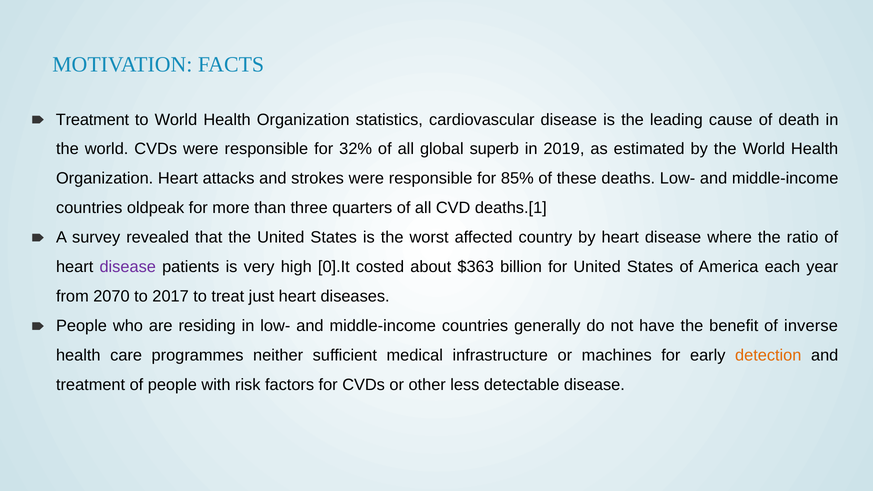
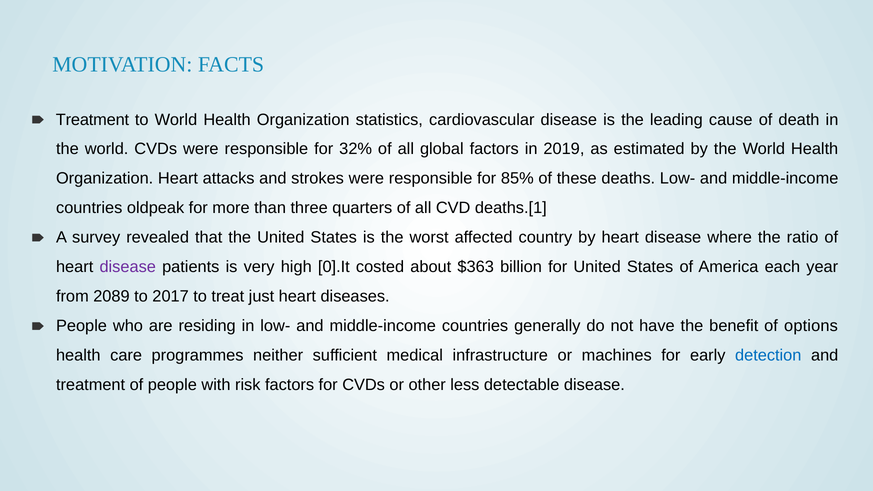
global superb: superb -> factors (494, 149)
2070: 2070 -> 2089 (111, 296)
inverse: inverse -> options (811, 326)
detection colour: orange -> blue (768, 355)
